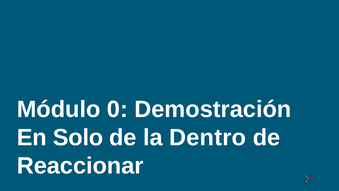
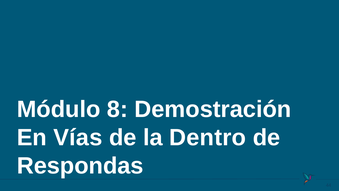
0: 0 -> 8 (117, 109)
Solo: Solo -> Vías (78, 137)
Reaccionar: Reaccionar -> Respondas (80, 166)
